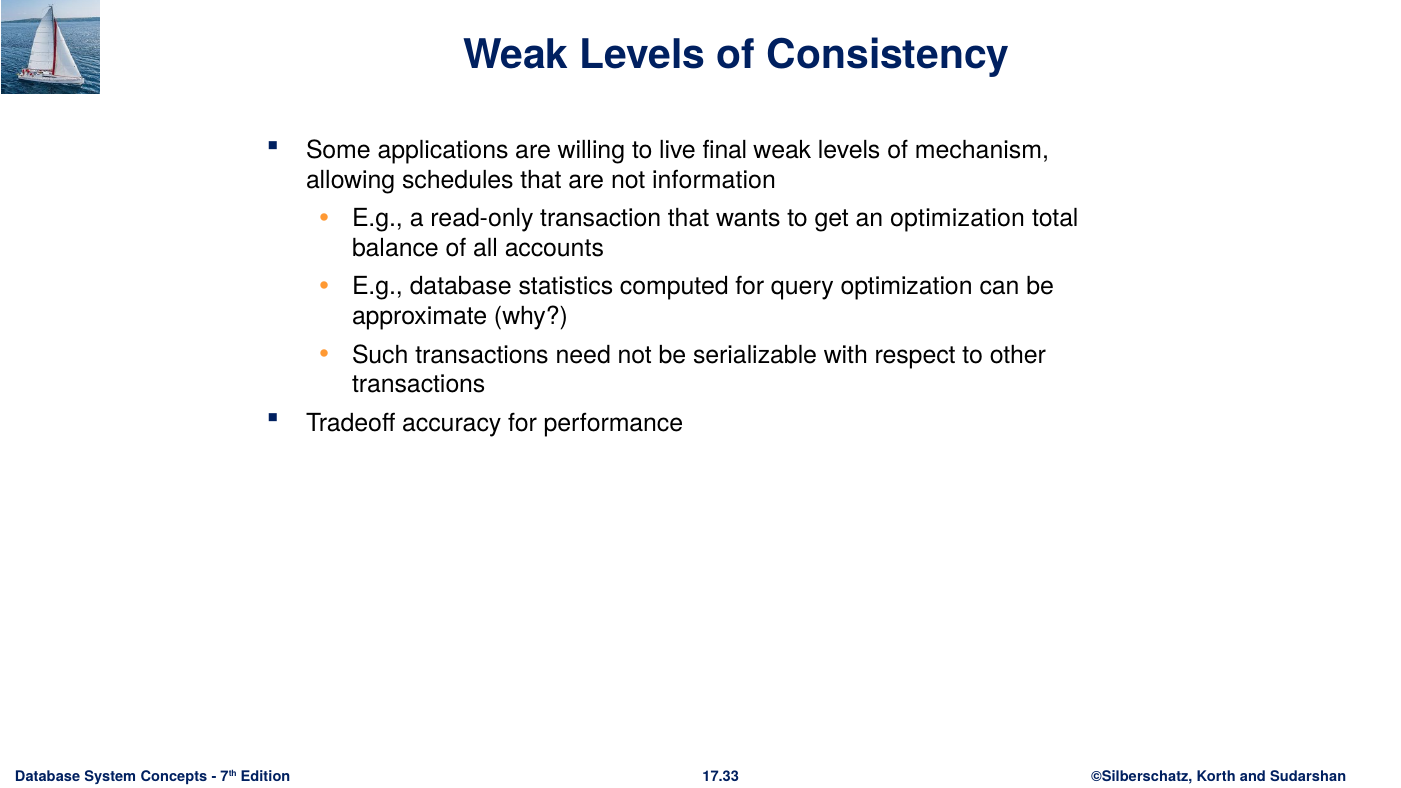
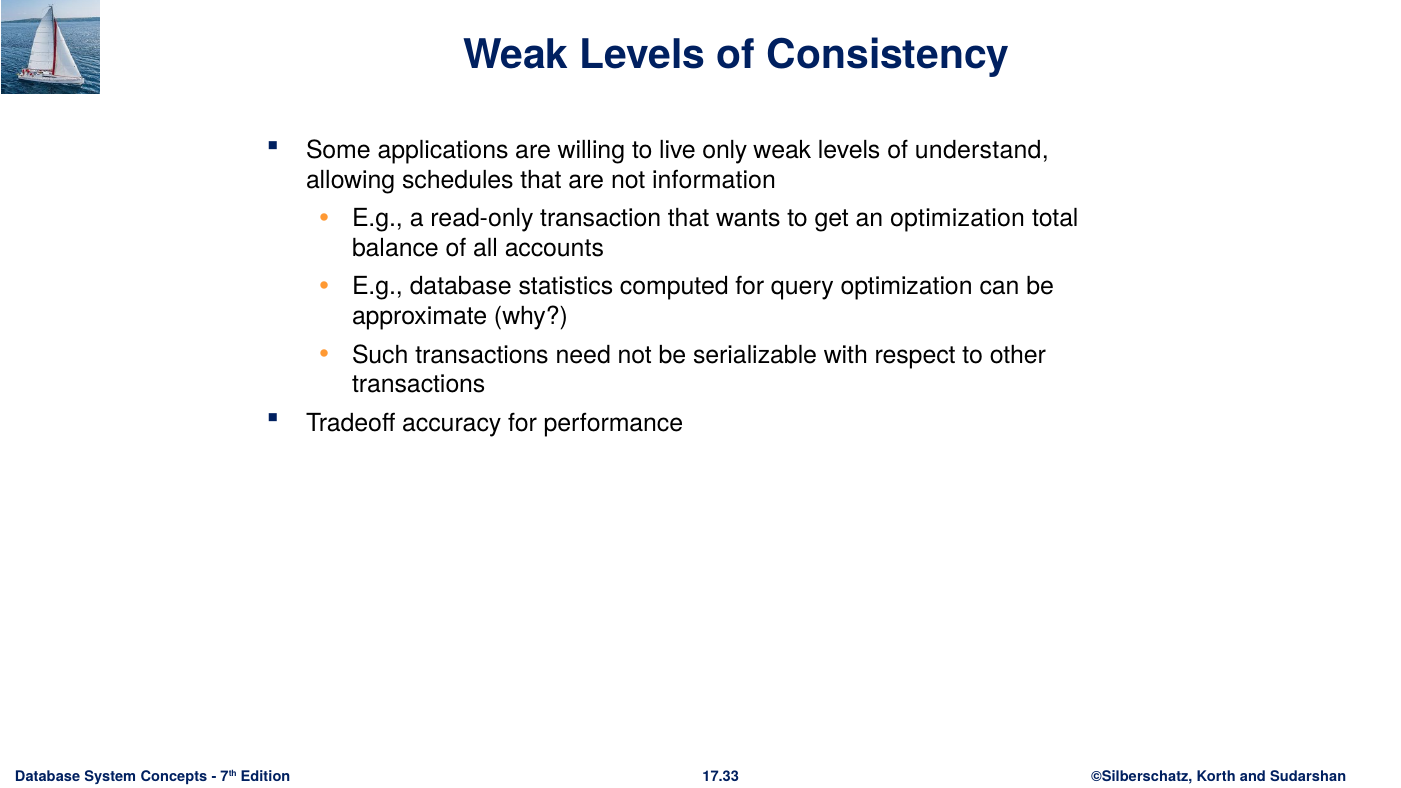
final: final -> only (725, 150)
mechanism: mechanism -> understand (982, 150)
